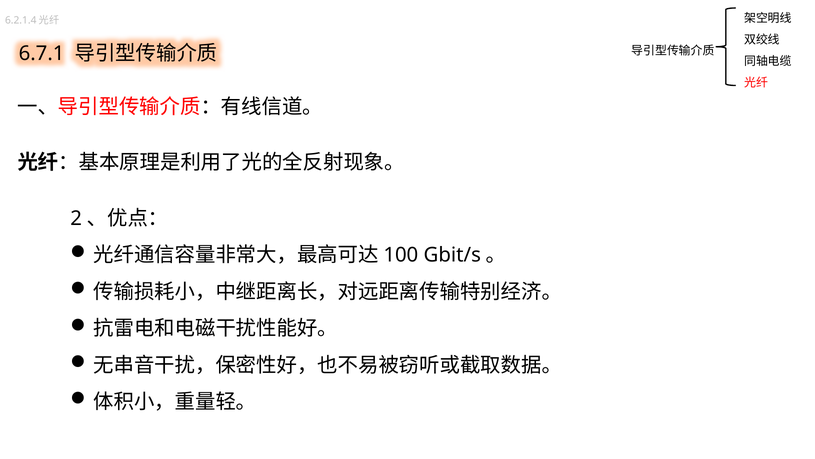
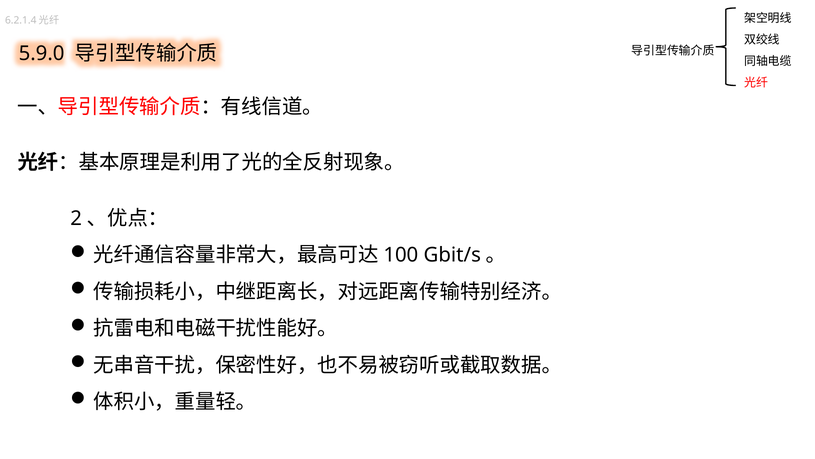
6.7.1: 6.7.1 -> 5.9.0 (42, 53)
